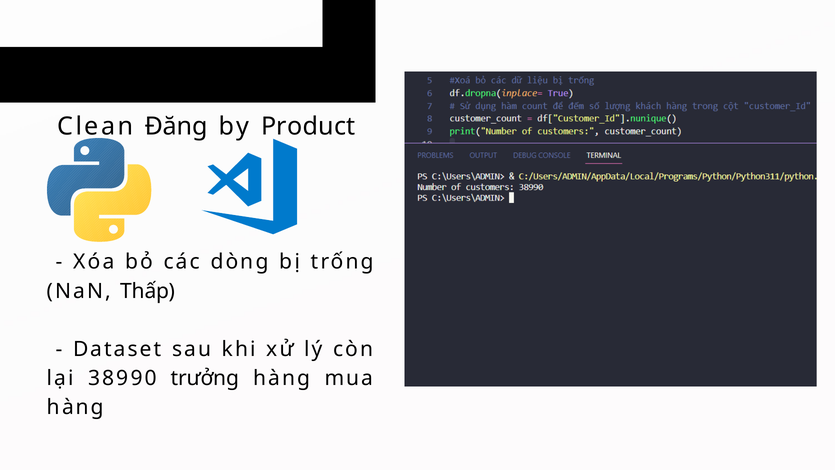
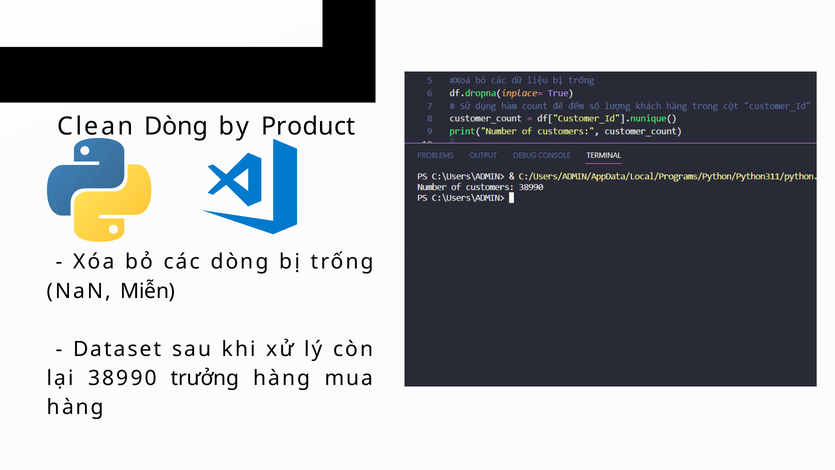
Clean Đăng: Đăng -> Dòng (176, 126)
Thấp: Thấp -> Miễn (148, 291)
